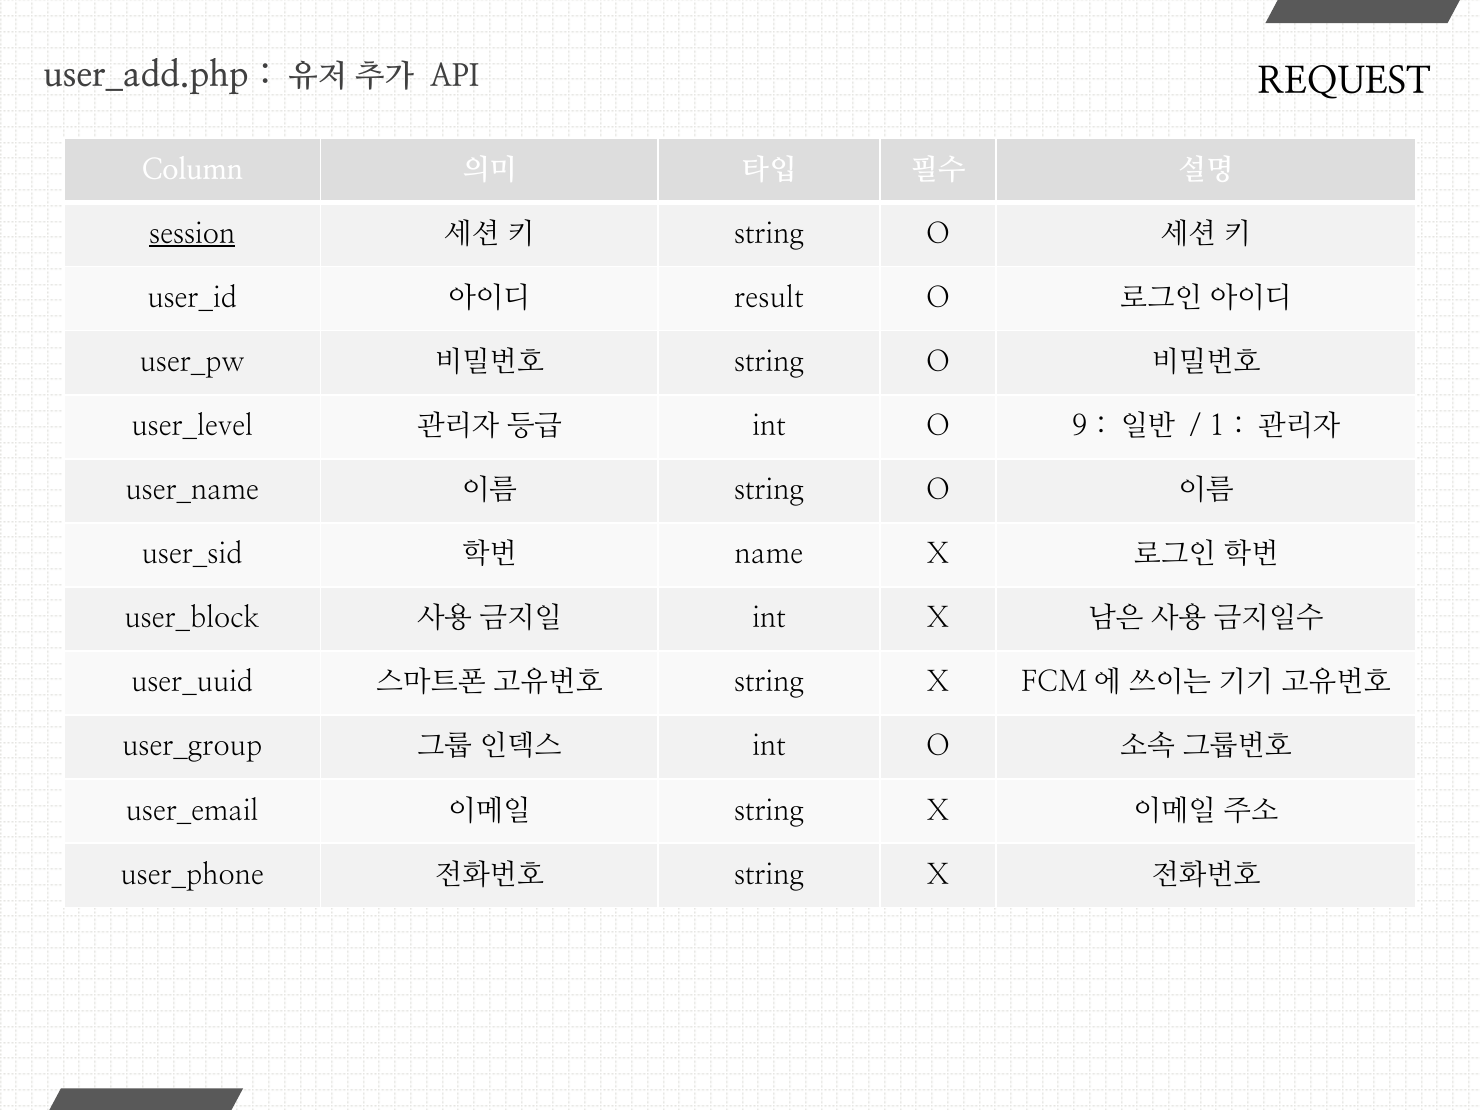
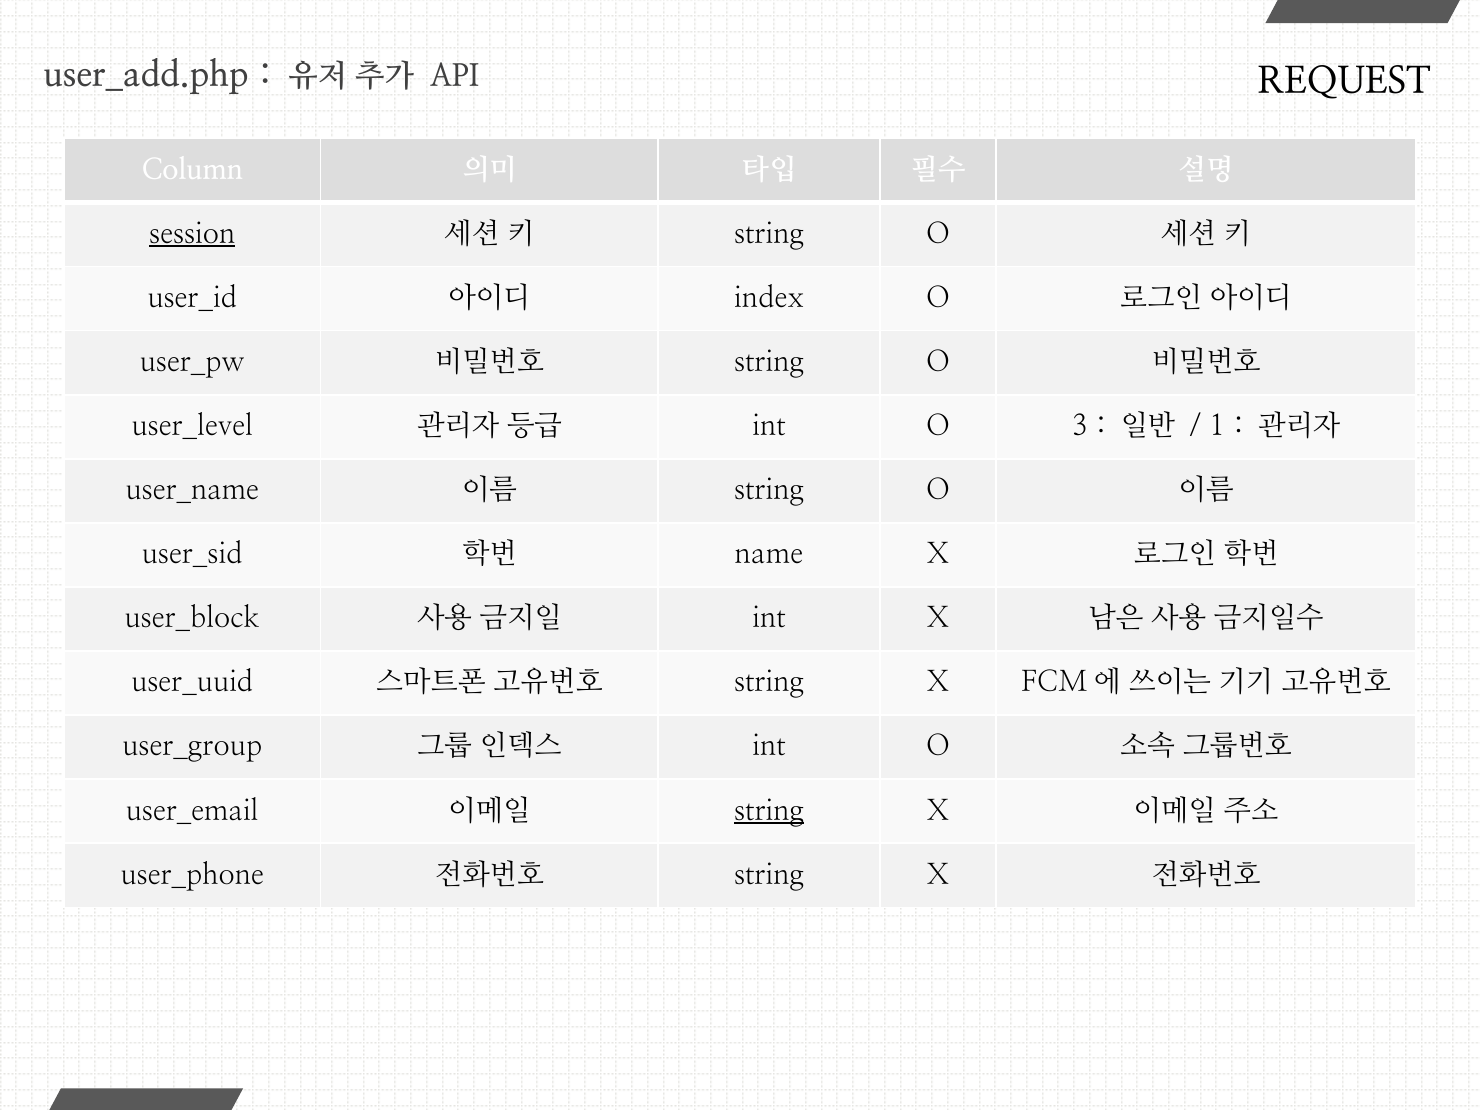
result: result -> index (769, 298)
9: 9 -> 3 (1080, 426)
string underline: none -> present (769, 811)
